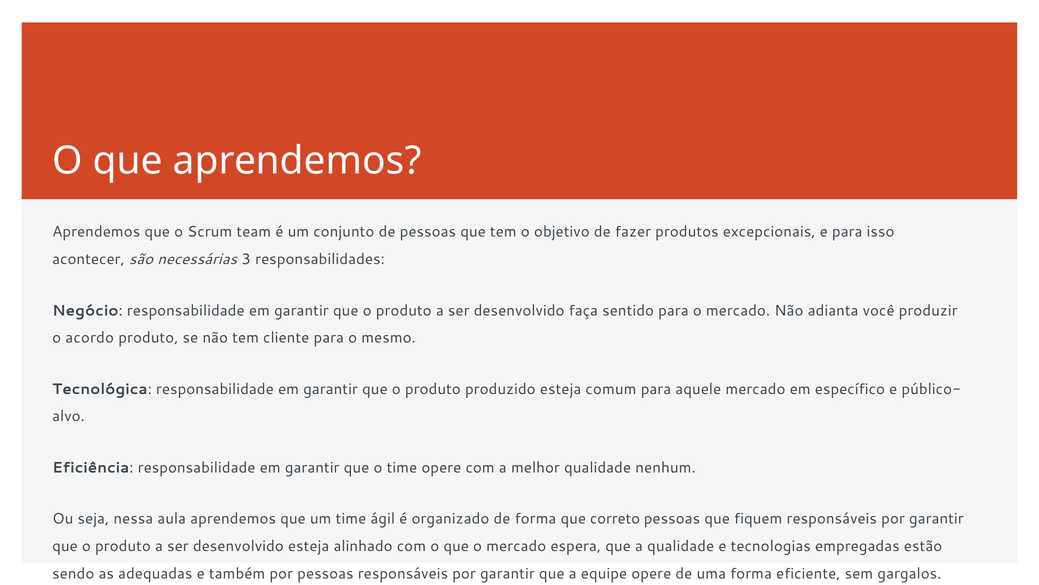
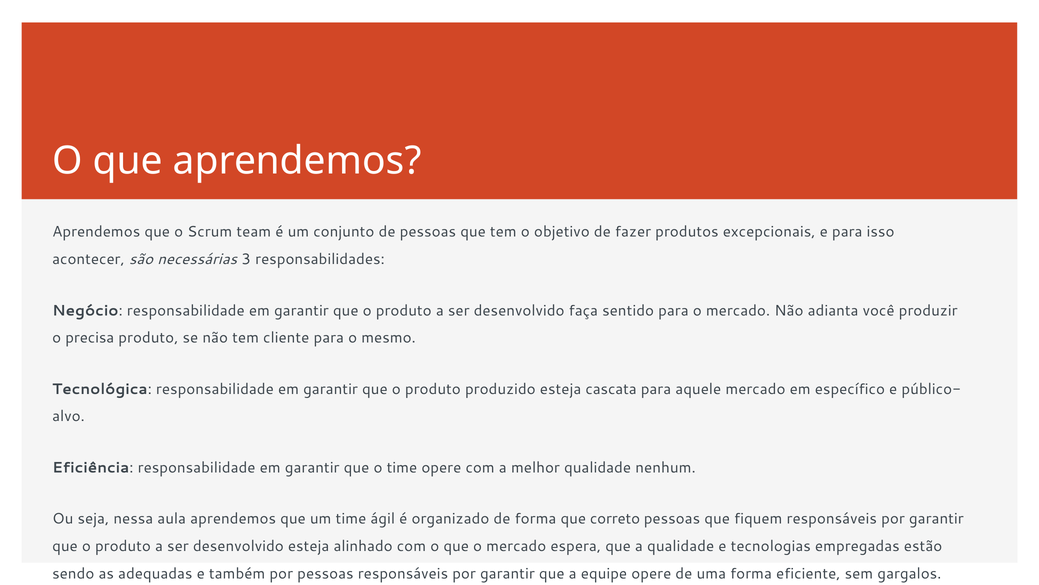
acordo: acordo -> precisa (90, 338)
comum: comum -> cascata (611, 389)
